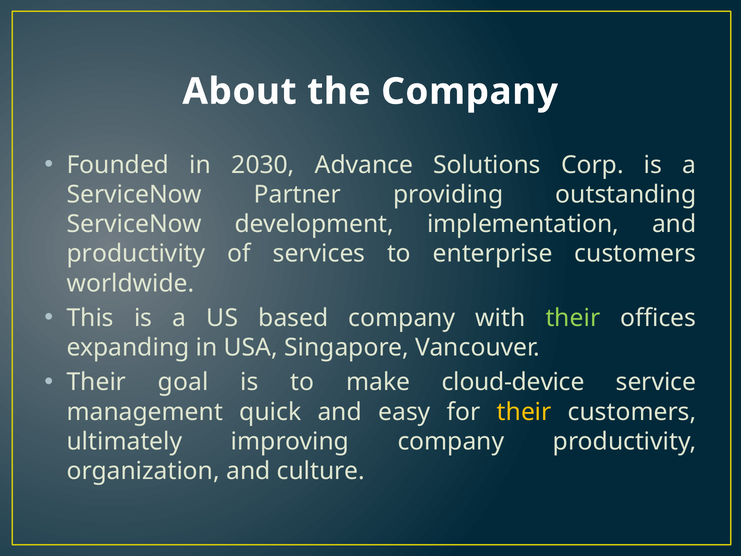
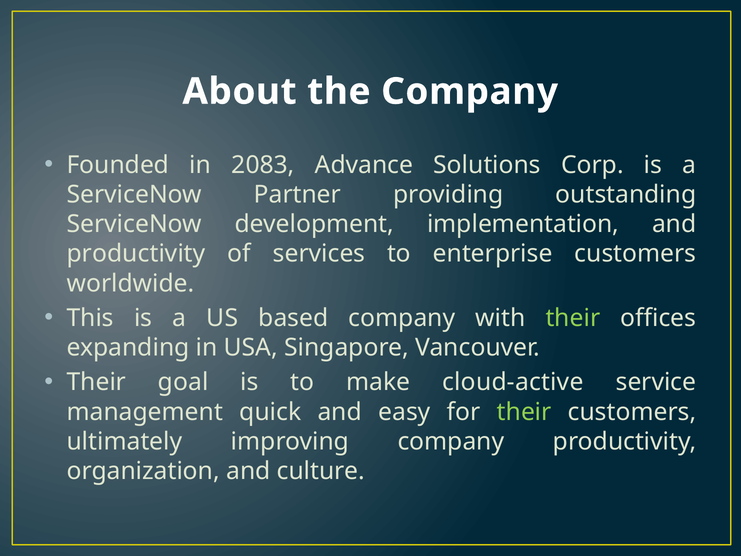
2030: 2030 -> 2083 (263, 165)
cloud-device: cloud-device -> cloud-active (513, 382)
their colour: yellow -> light green (524, 412)
